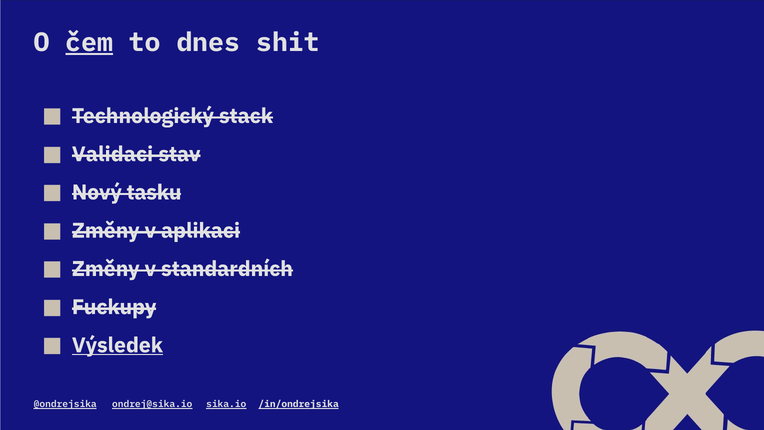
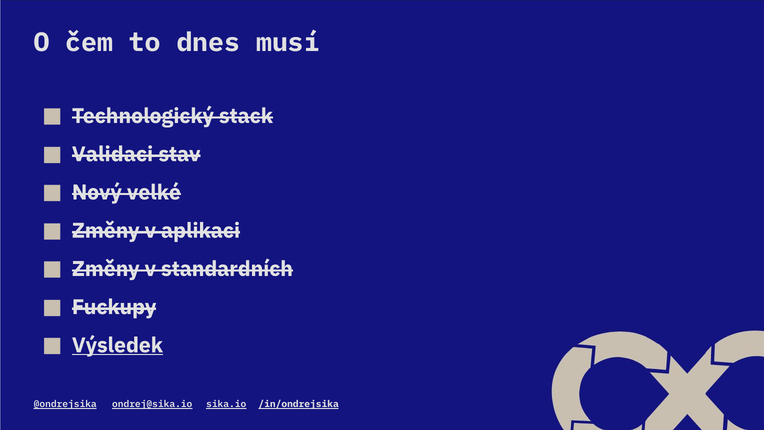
čem underline: present -> none (89, 43)
shit: shit -> musí (288, 43)
tasku: tasku -> velké (154, 192)
